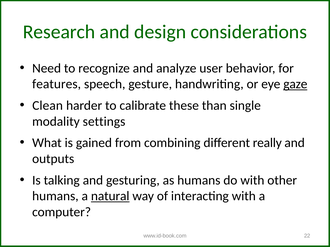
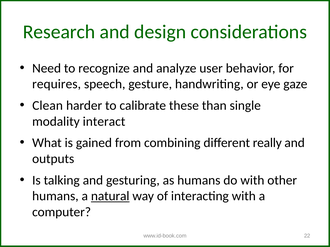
features: features -> requires (57, 84)
gaze underline: present -> none (295, 84)
settings: settings -> interact (104, 122)
